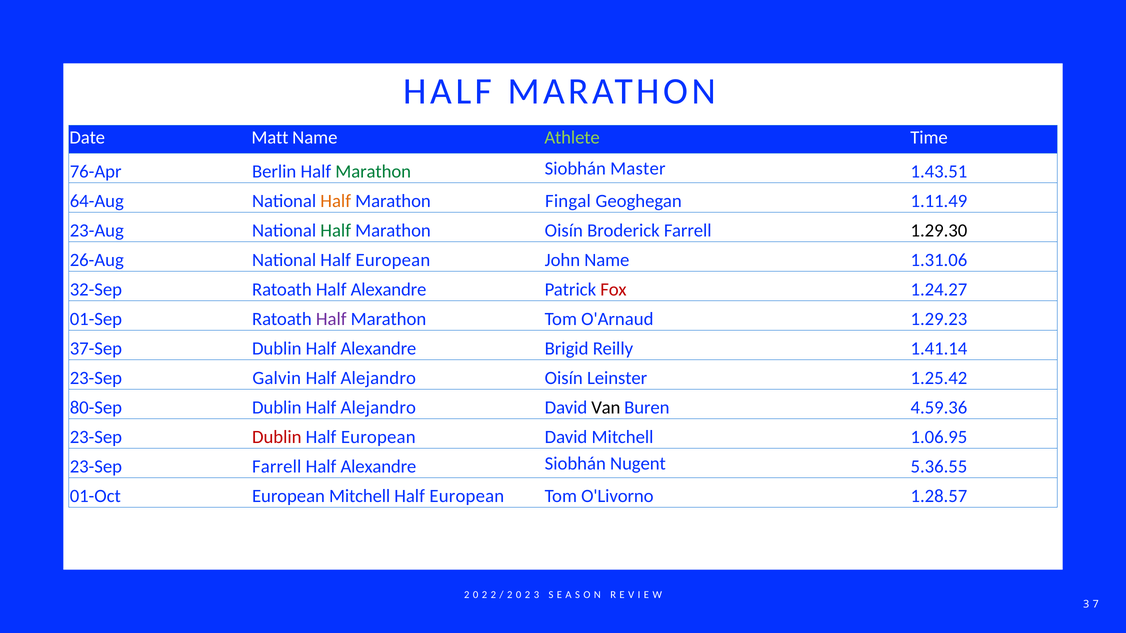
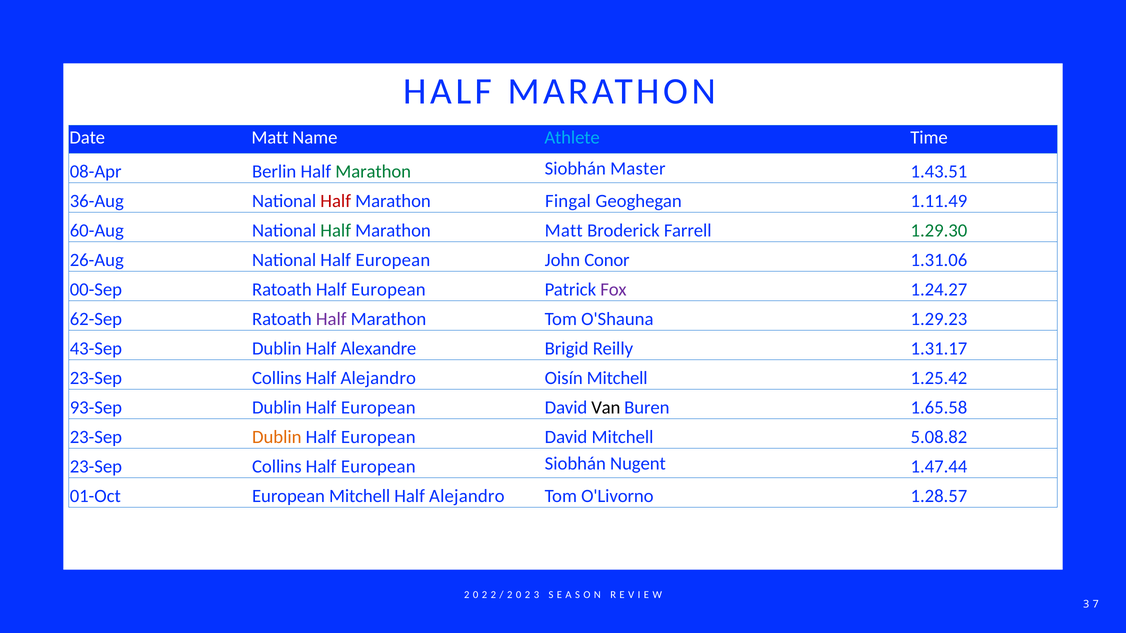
Athlete colour: light green -> light blue (572, 138)
76-Apr: 76-Apr -> 08-Apr (96, 172)
64-Aug: 64-Aug -> 36-Aug (97, 201)
Half colour: orange -> red (336, 201)
23-Aug: 23-Aug -> 60-Aug (97, 231)
Marathon Oisín: Oisín -> Matt (564, 231)
1.29.30 colour: black -> green (939, 231)
John Name: Name -> Conor (607, 260)
32-Sep: 32-Sep -> 00-Sep (96, 290)
Ratoath Half Alexandre: Alexandre -> European (388, 290)
Fox colour: red -> purple (613, 290)
01-Sep: 01-Sep -> 62-Sep (96, 319)
O'Arnaud: O'Arnaud -> O'Shauna (617, 319)
37-Sep: 37-Sep -> 43-Sep (96, 349)
1.41.14: 1.41.14 -> 1.31.17 (939, 349)
Galvin: Galvin -> Collins (277, 378)
Oisín Leinster: Leinster -> Mitchell (617, 378)
80-Sep: 80-Sep -> 93-Sep (96, 408)
Alejandro: Alejandro -> European (378, 408)
4.59.36: 4.59.36 -> 1.65.58 (939, 408)
Dublin colour: red -> orange (277, 437)
1.06.95: 1.06.95 -> 5.08.82 (939, 437)
Farrell: Farrell -> Collins (277, 467)
Alexandre: Alexandre -> European (378, 467)
5.36.55: 5.36.55 -> 1.47.44 (939, 467)
European: European -> Alejandro (467, 496)
